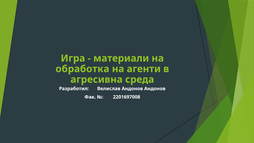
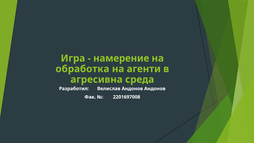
материали: материали -> намерение (121, 58)
